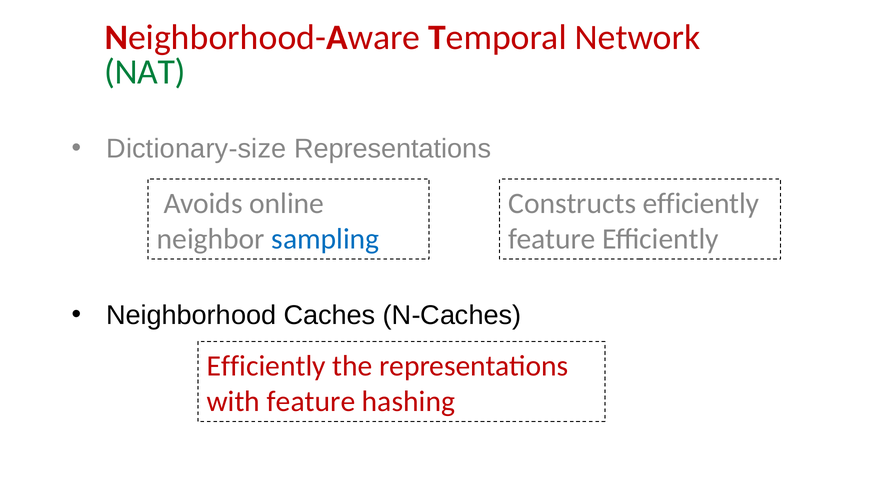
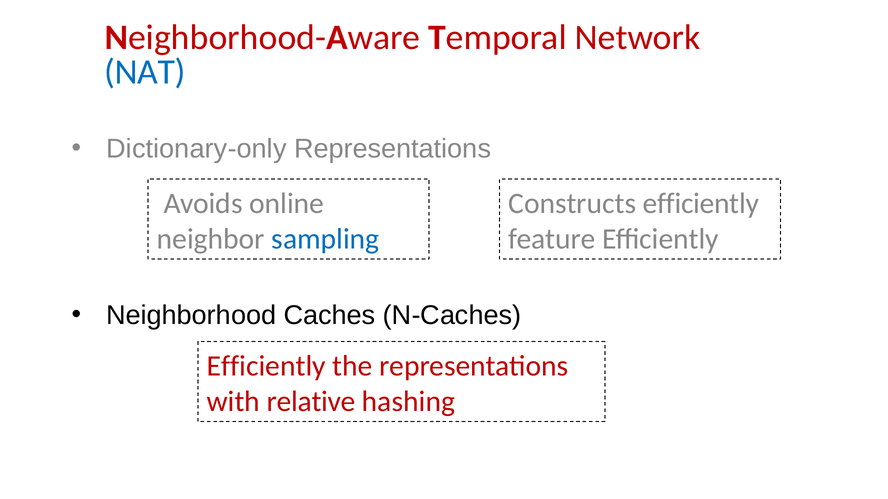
NAT colour: green -> blue (145, 72)
Dictionary-size: Dictionary-size -> Dictionary-only (196, 149)
with feature: feature -> relative (311, 402)
